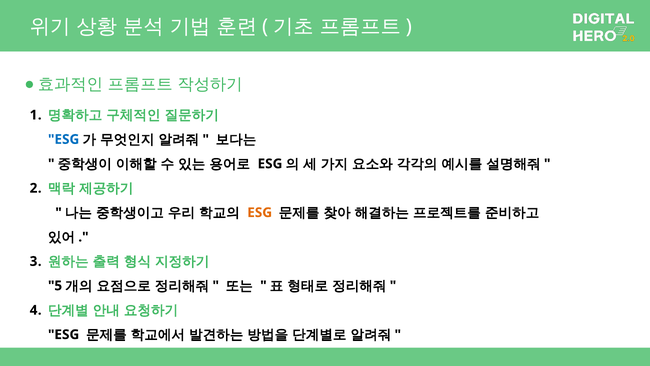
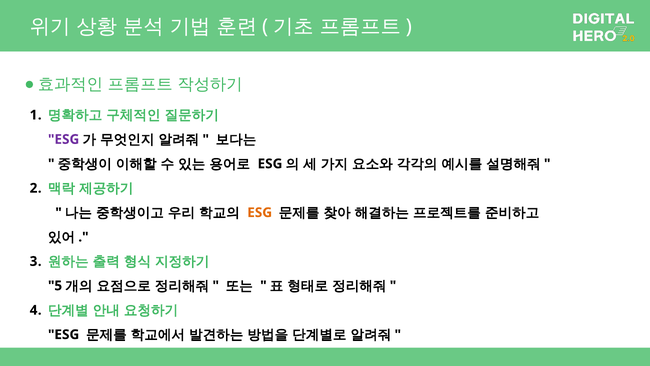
ESG colour: blue -> purple (64, 139)
